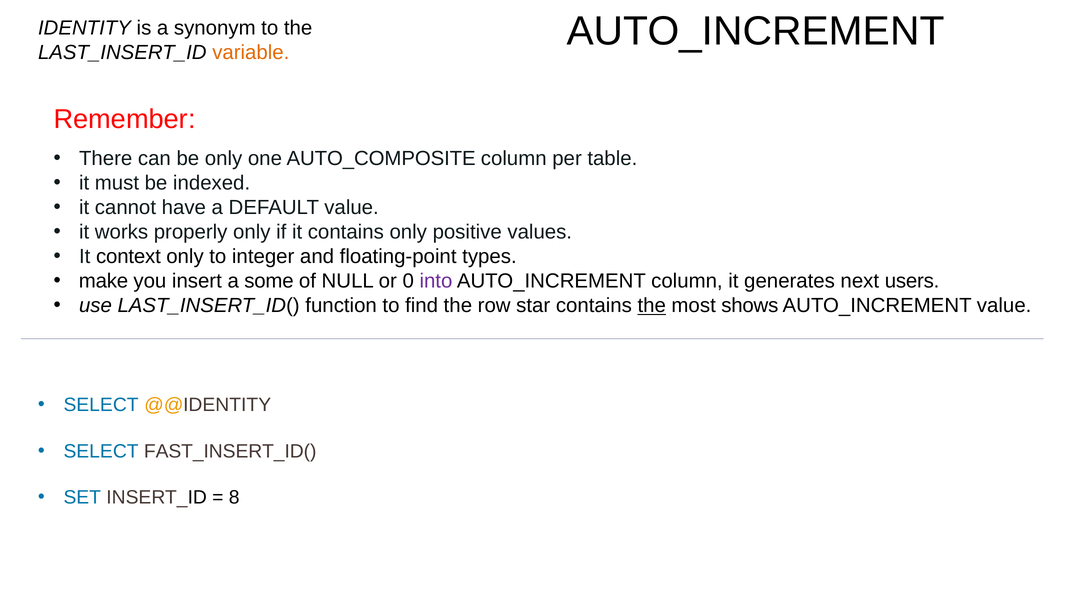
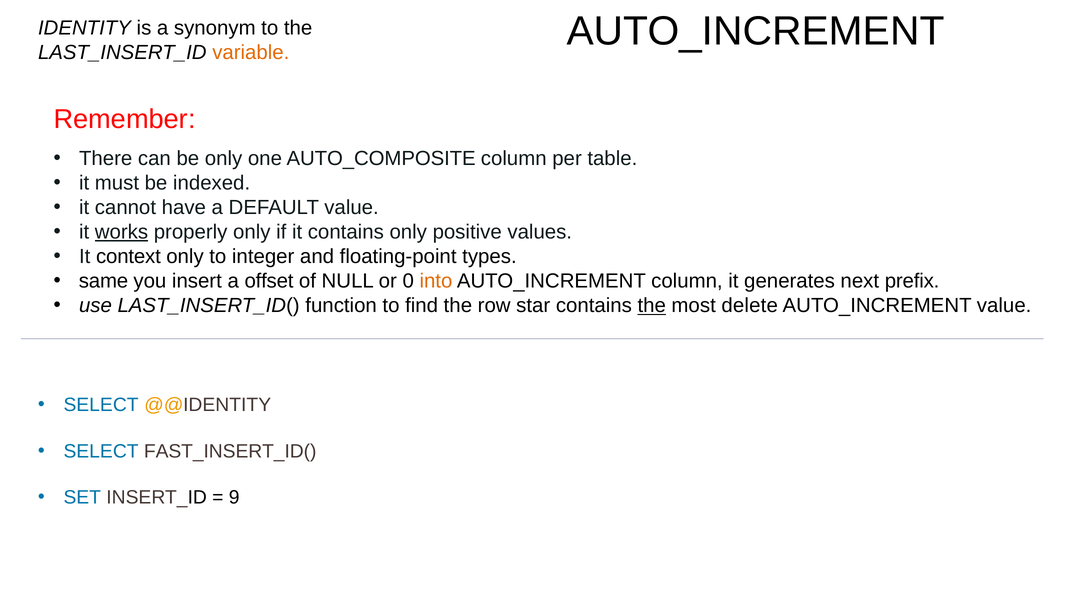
works underline: none -> present (121, 232)
make: make -> same (104, 281)
some: some -> offset (269, 281)
into colour: purple -> orange (436, 281)
users: users -> prefix (912, 281)
shows: shows -> delete (750, 305)
8: 8 -> 9 (234, 497)
